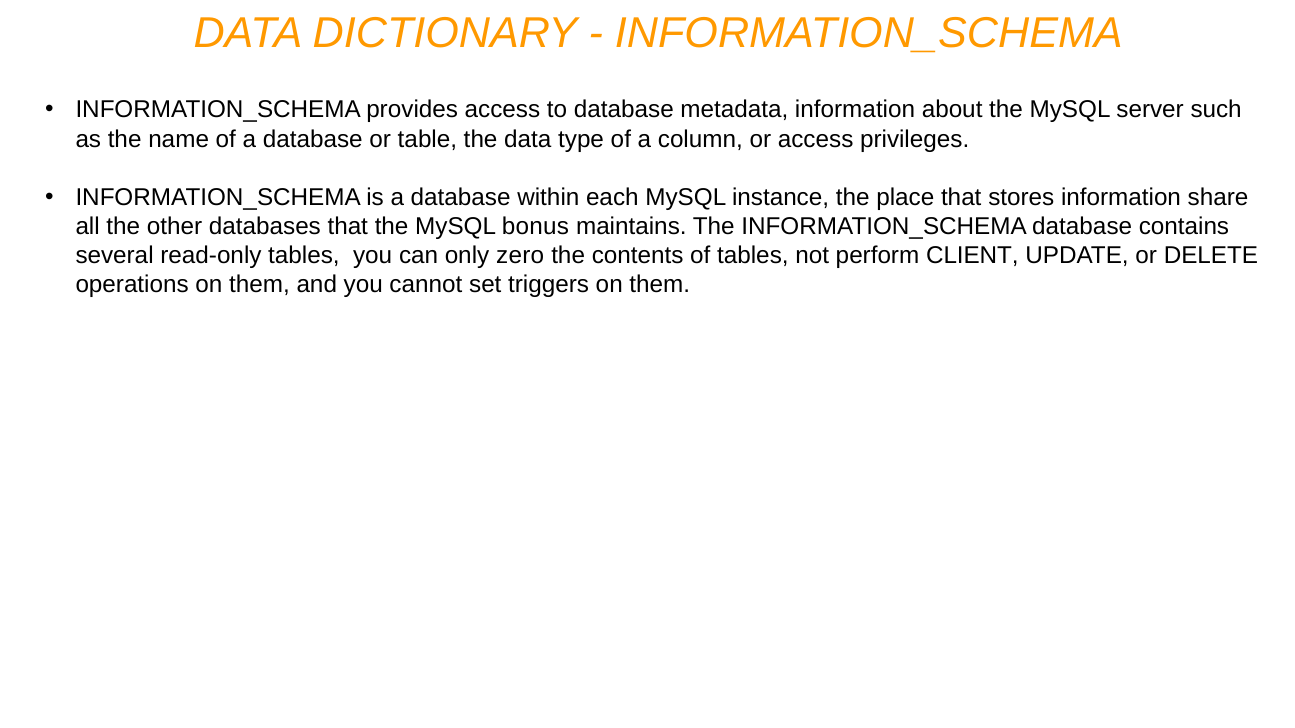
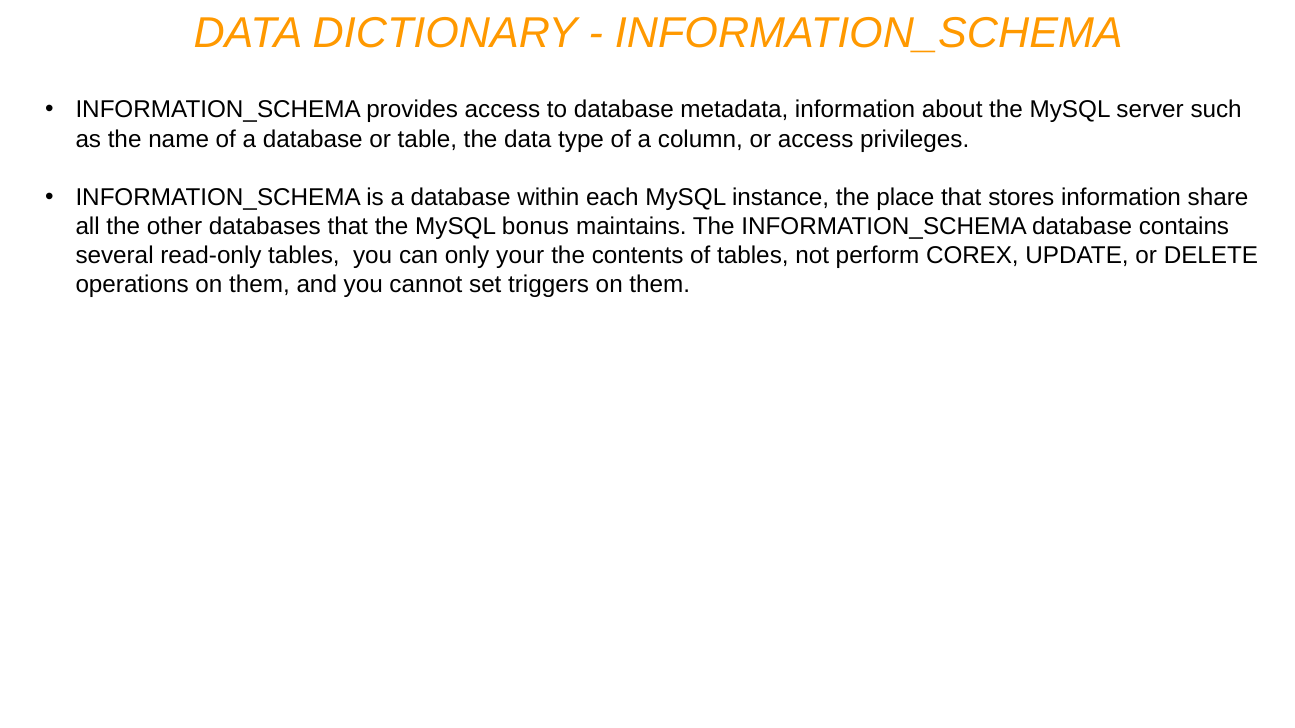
zero: zero -> your (520, 256)
CLIENT: CLIENT -> COREX (972, 256)
